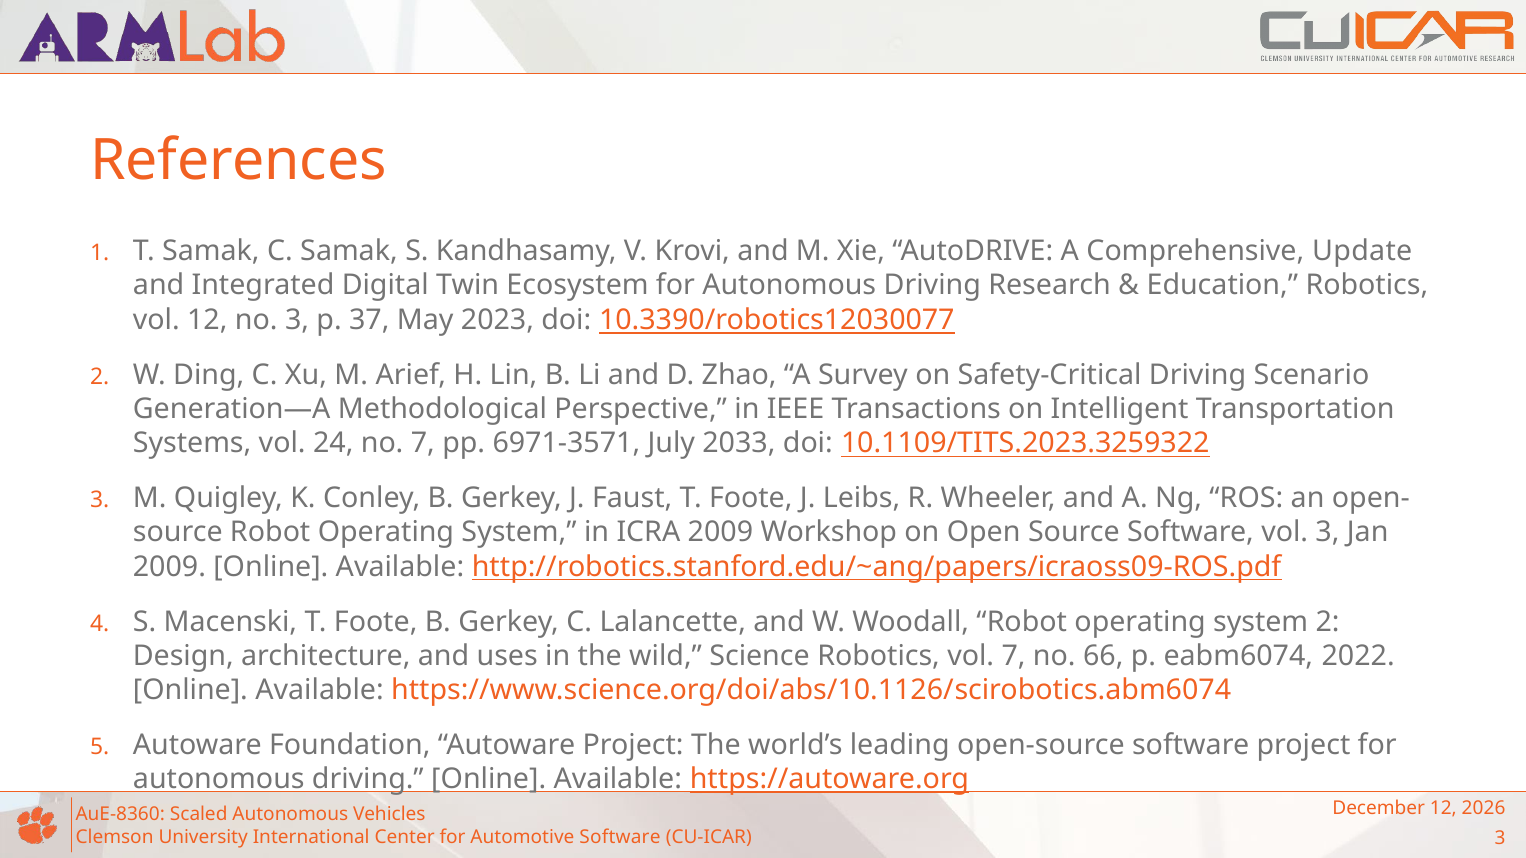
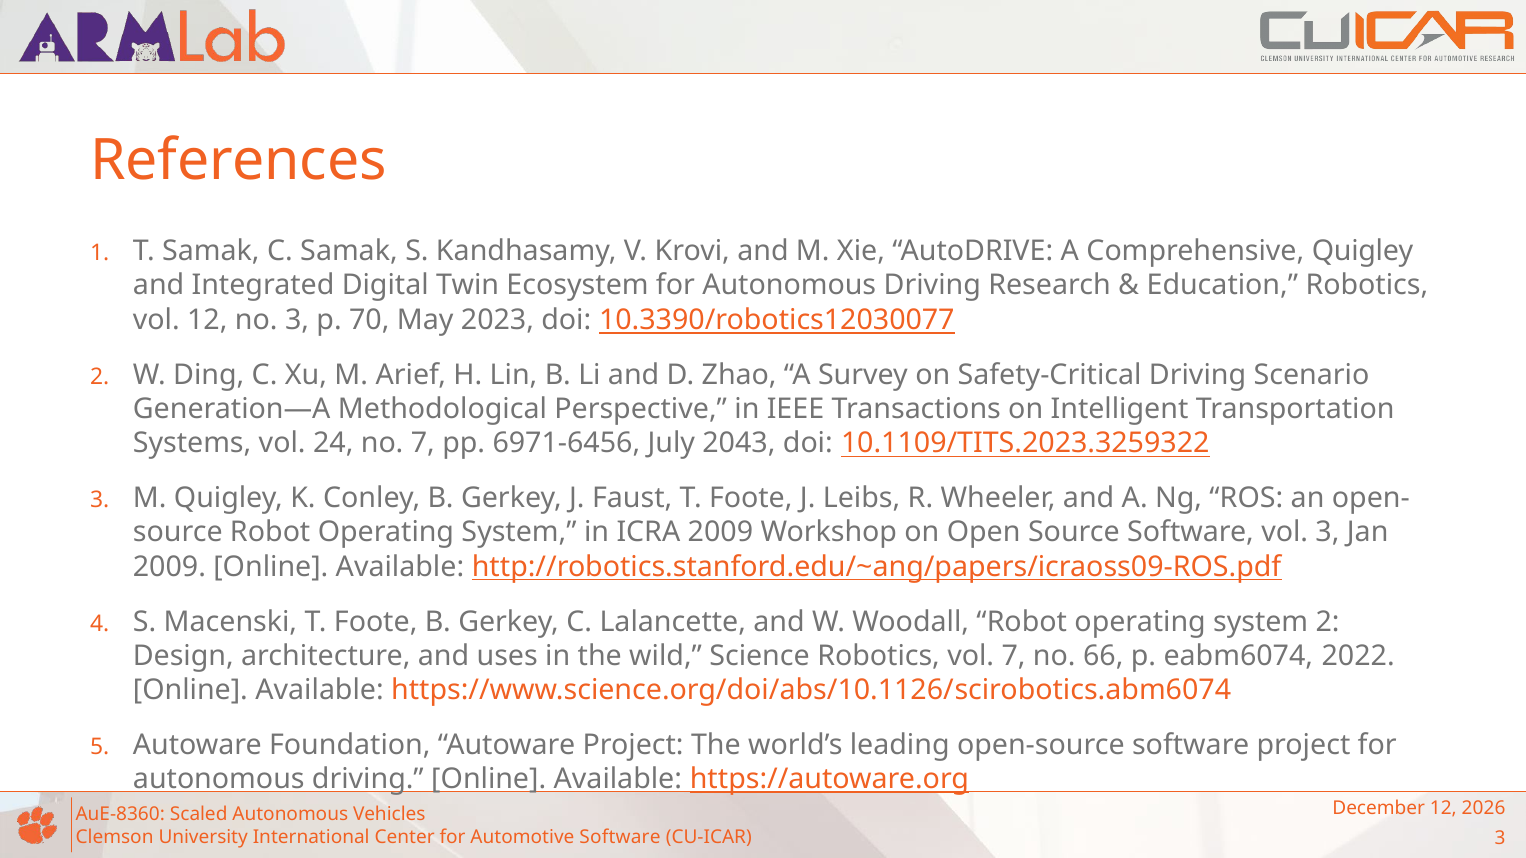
Comprehensive Update: Update -> Quigley (1363, 251)
37: 37 -> 70 (369, 320)
6971-3571: 6971-3571 -> 6971-6456 (566, 443)
2033: 2033 -> 2043 (739, 443)
